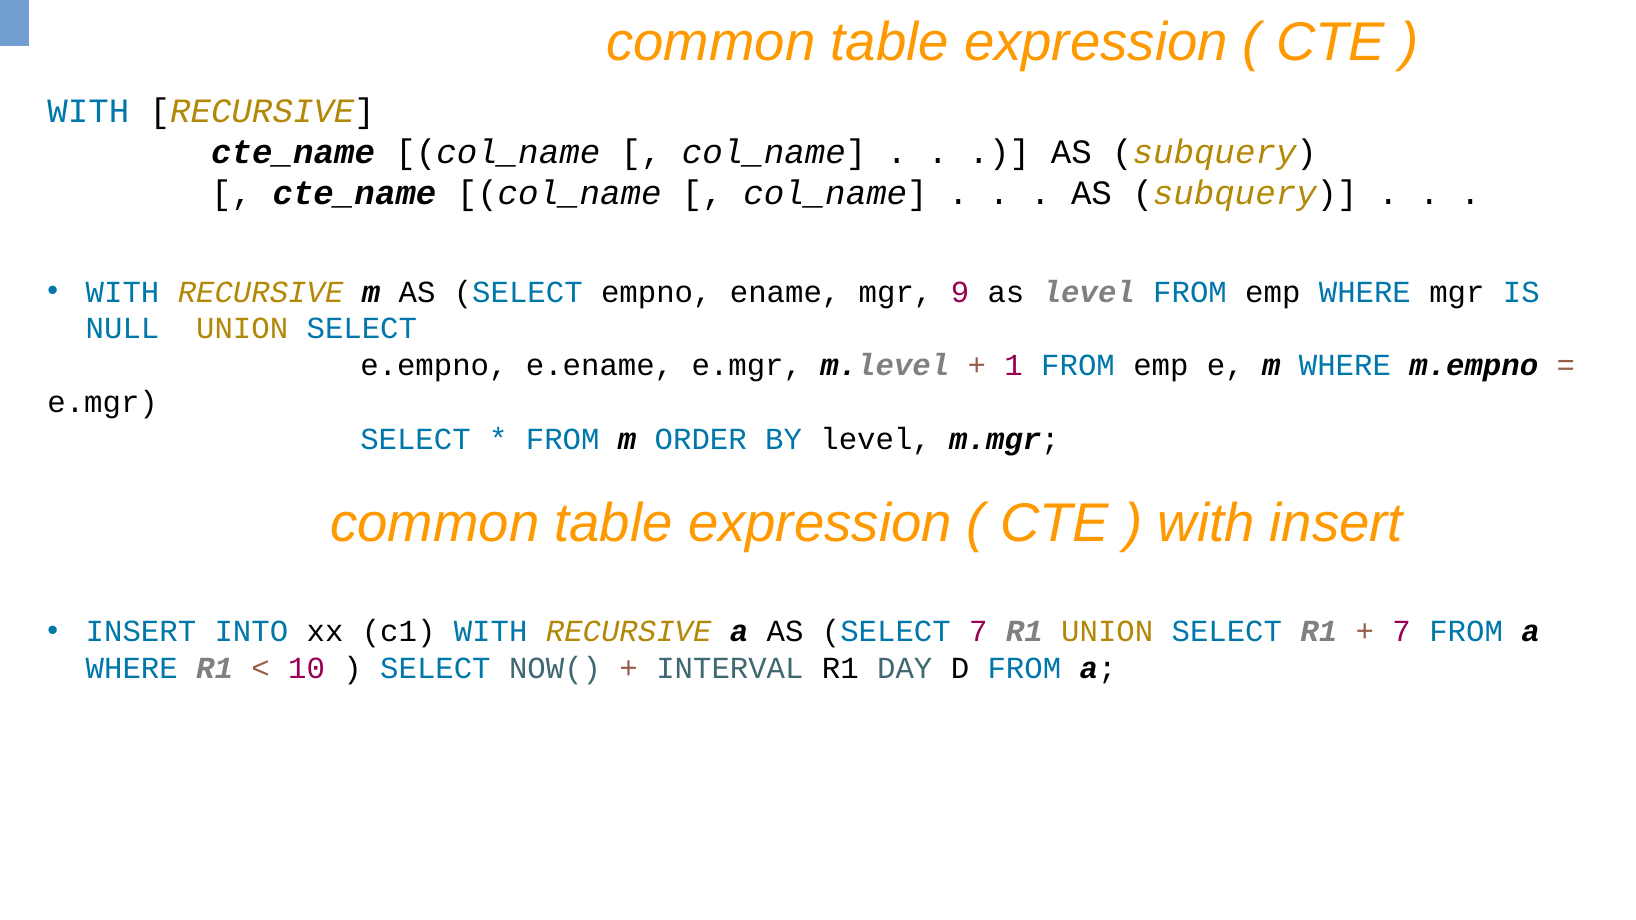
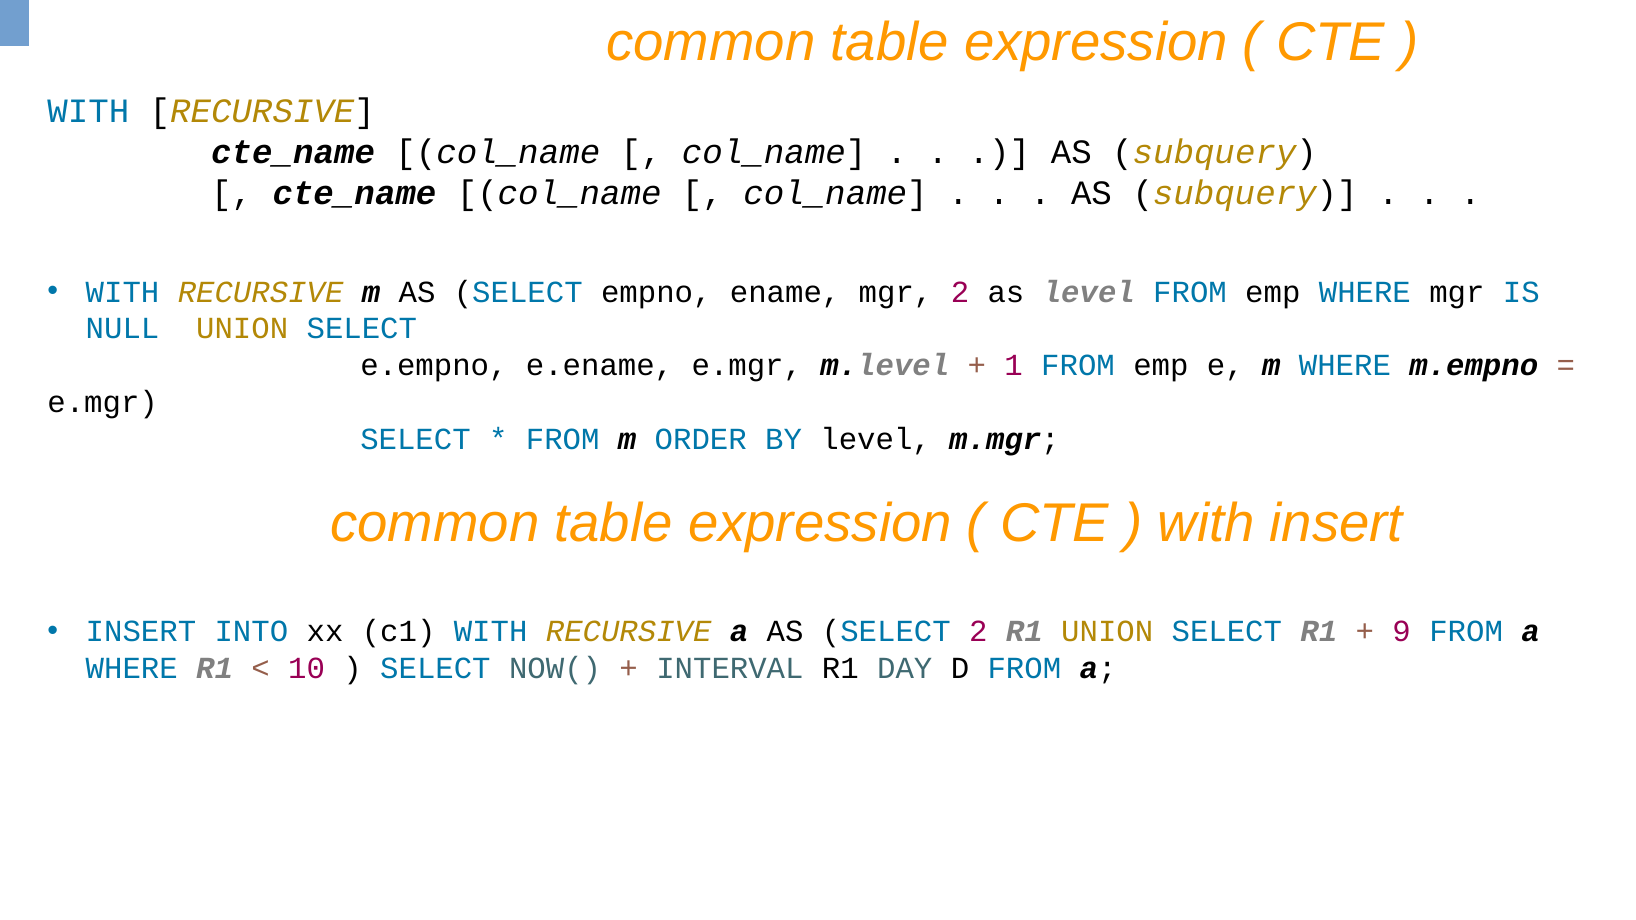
mgr 9: 9 -> 2 (960, 292)
SELECT 7: 7 -> 2 (978, 632)
7: 7 -> 9 (1402, 632)
